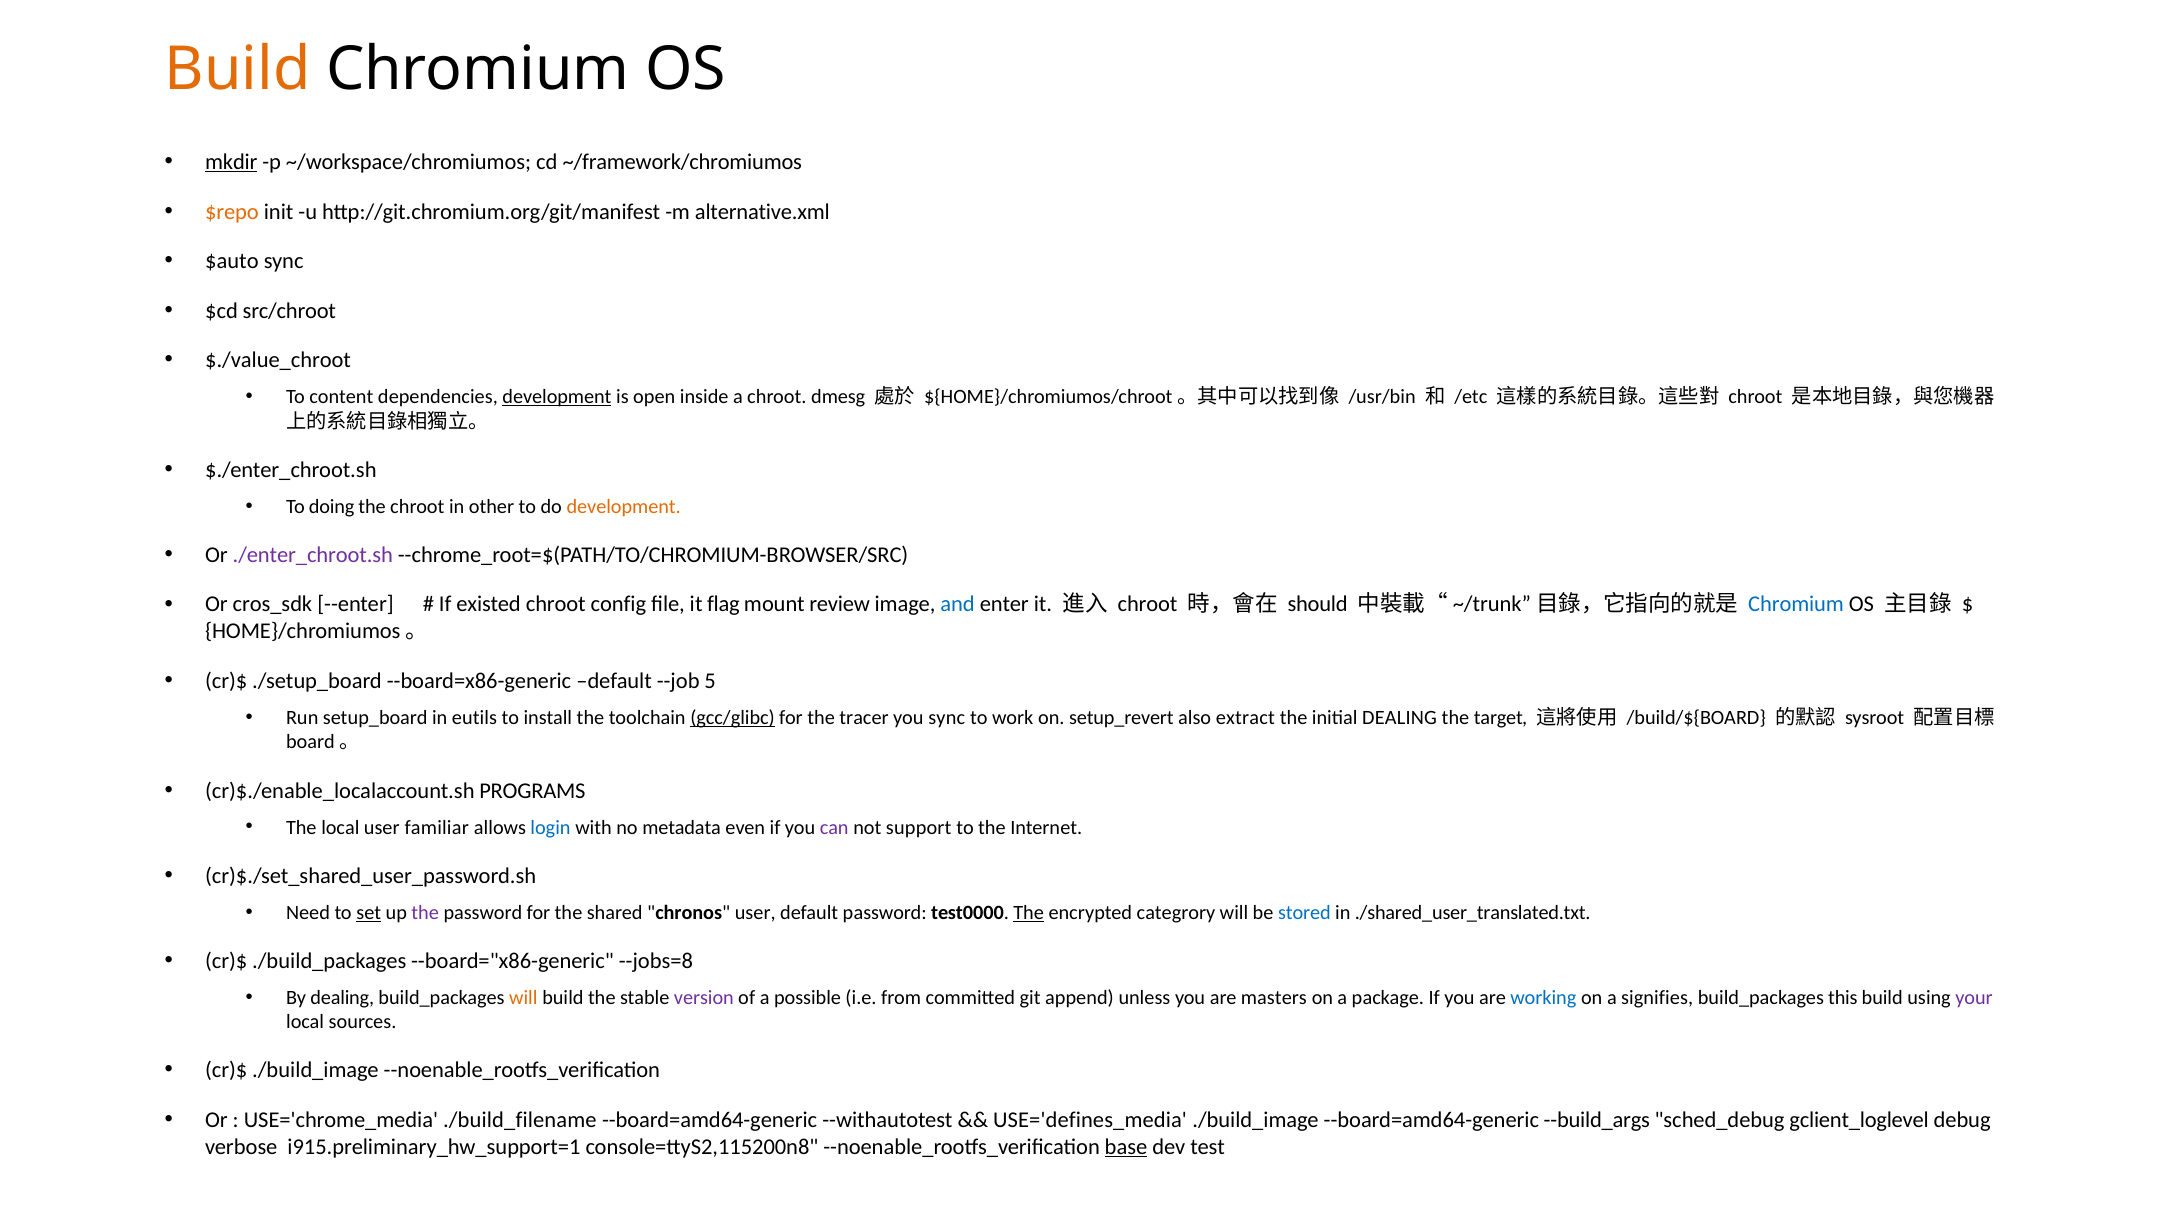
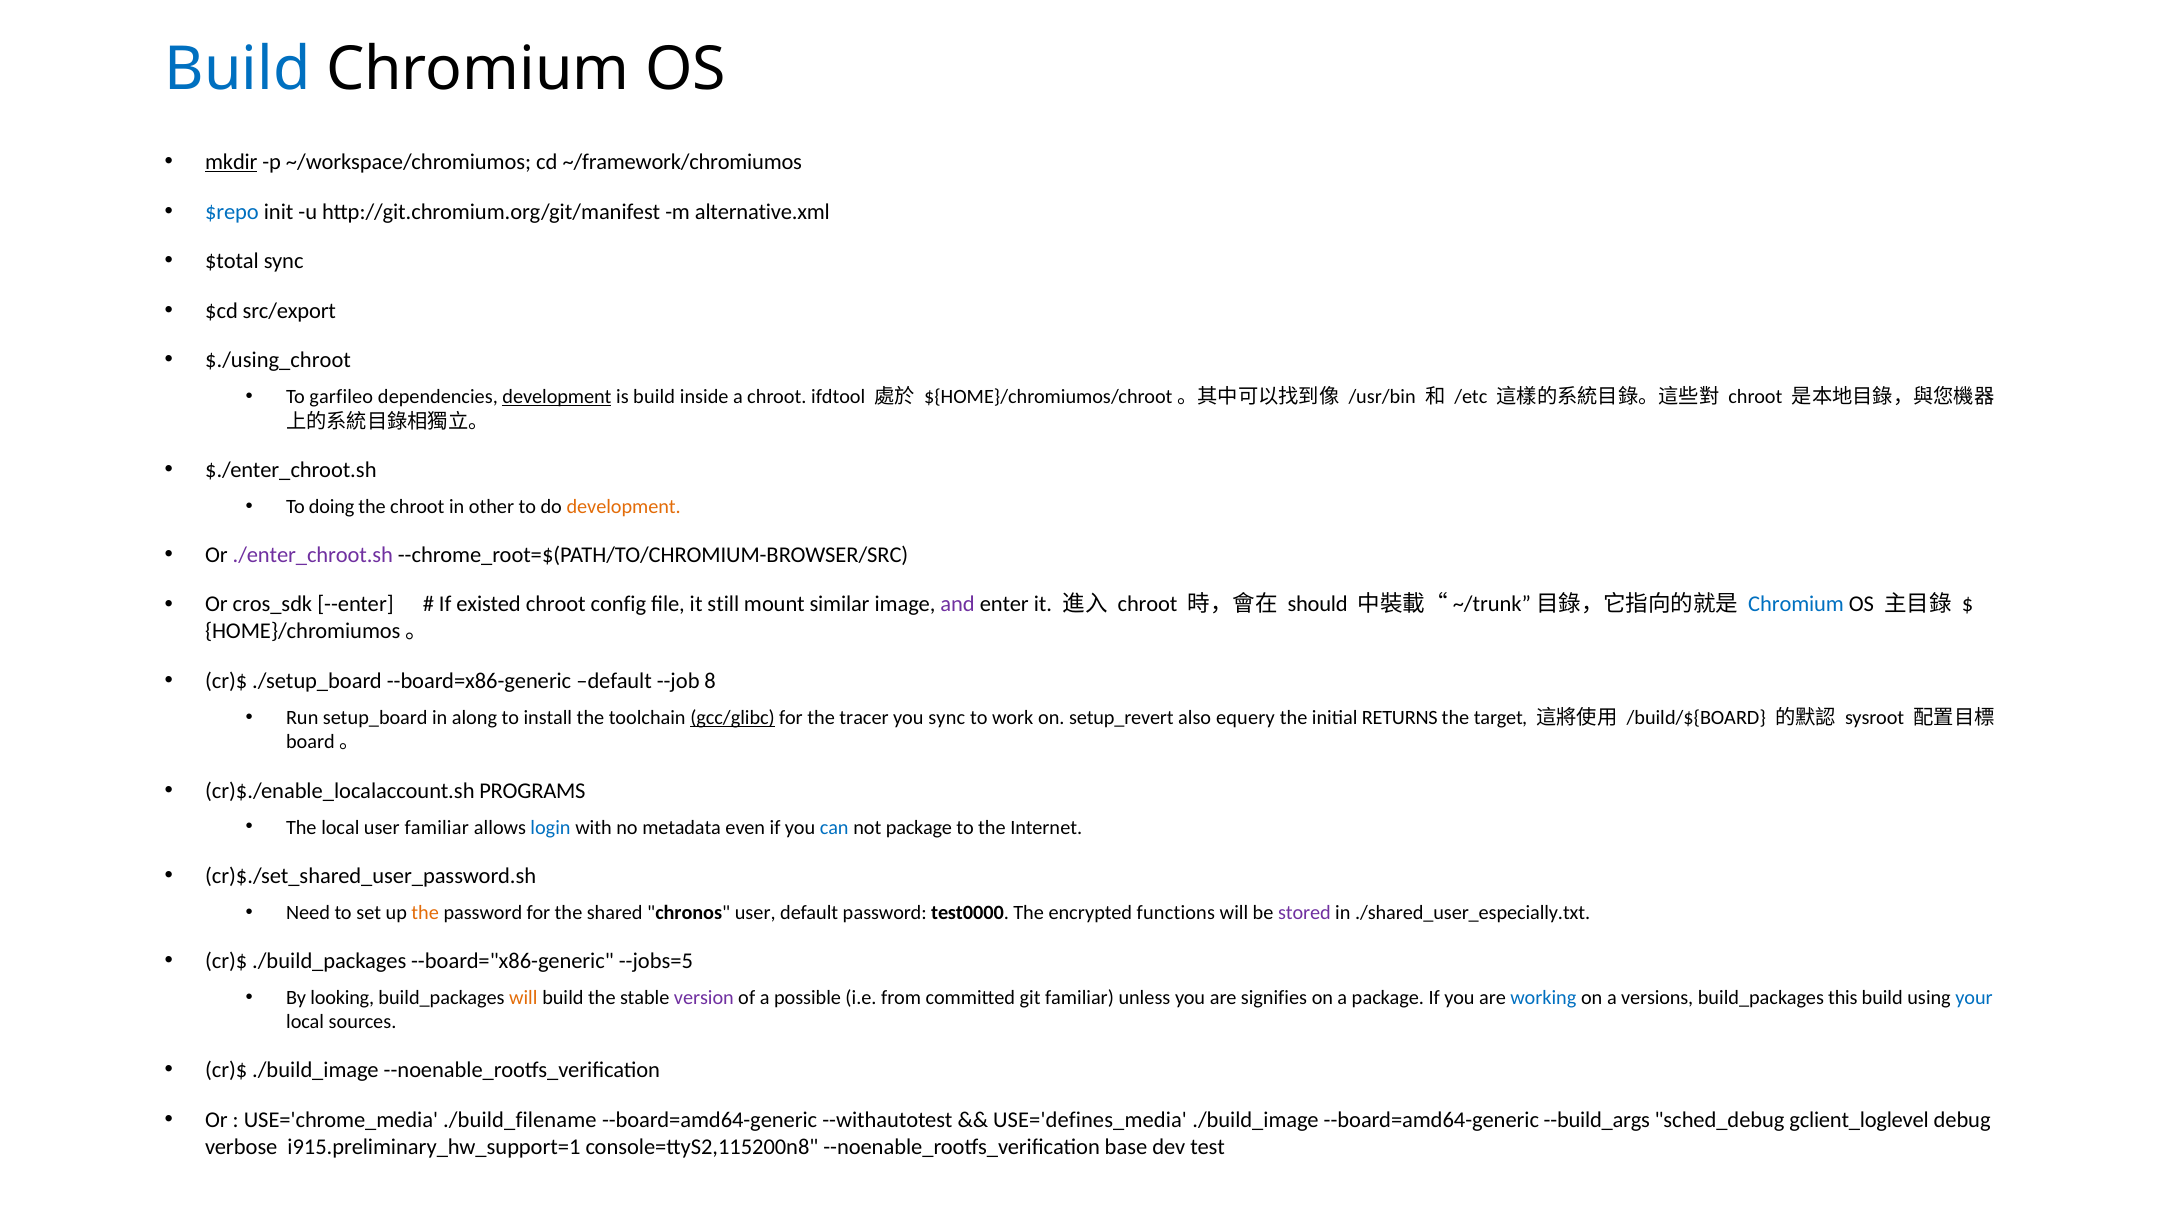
Build colour: orange -> blue (238, 70)
$repo colour: orange -> blue (232, 212)
$auto: $auto -> $total (232, 261)
src/chroot: src/chroot -> src/export (289, 311)
$./value_chroot: $./value_chroot -> $./using_chroot (278, 360)
content: content -> garfileo (341, 397)
is open: open -> build (654, 397)
dmesg: dmesg -> ifdtool (838, 397)
flag: flag -> still (723, 604)
review: review -> similar (840, 604)
and colour: blue -> purple (958, 604)
5: 5 -> 8 (710, 681)
eutils: eutils -> along (474, 718)
extract: extract -> equery (1245, 718)
initial DEALING: DEALING -> RETURNS (1400, 718)
can colour: purple -> blue (834, 827)
not support: support -> package (919, 827)
set underline: present -> none (369, 912)
the colour: purple -> orange (425, 912)
The underline: present -> none (1029, 912)
categrory: categrory -> functions (1176, 912)
stored colour: blue -> purple (1304, 912)
./shared_user_translated.txt: ./shared_user_translated.txt -> ./shared_user_especially.txt (1473, 912)
--jobs=8: --jobs=8 -> --jobs=5 (656, 961)
By dealing: dealing -> looking (342, 998)
git append: append -> familiar (1080, 998)
masters: masters -> signifies (1274, 998)
signifies: signifies -> versions (1657, 998)
your colour: purple -> blue (1974, 998)
base underline: present -> none (1126, 1147)
